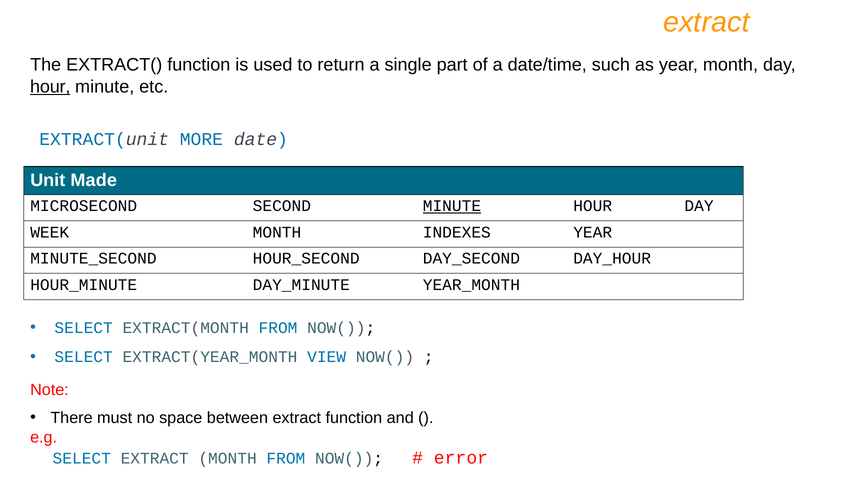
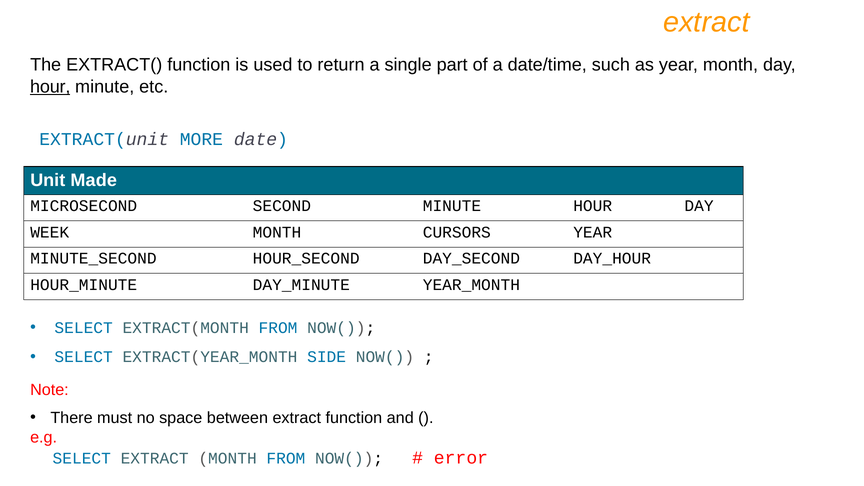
MINUTE underline: present -> none (452, 206)
INDEXES: INDEXES -> CURSORS (457, 232)
VIEW: VIEW -> SIDE (327, 357)
